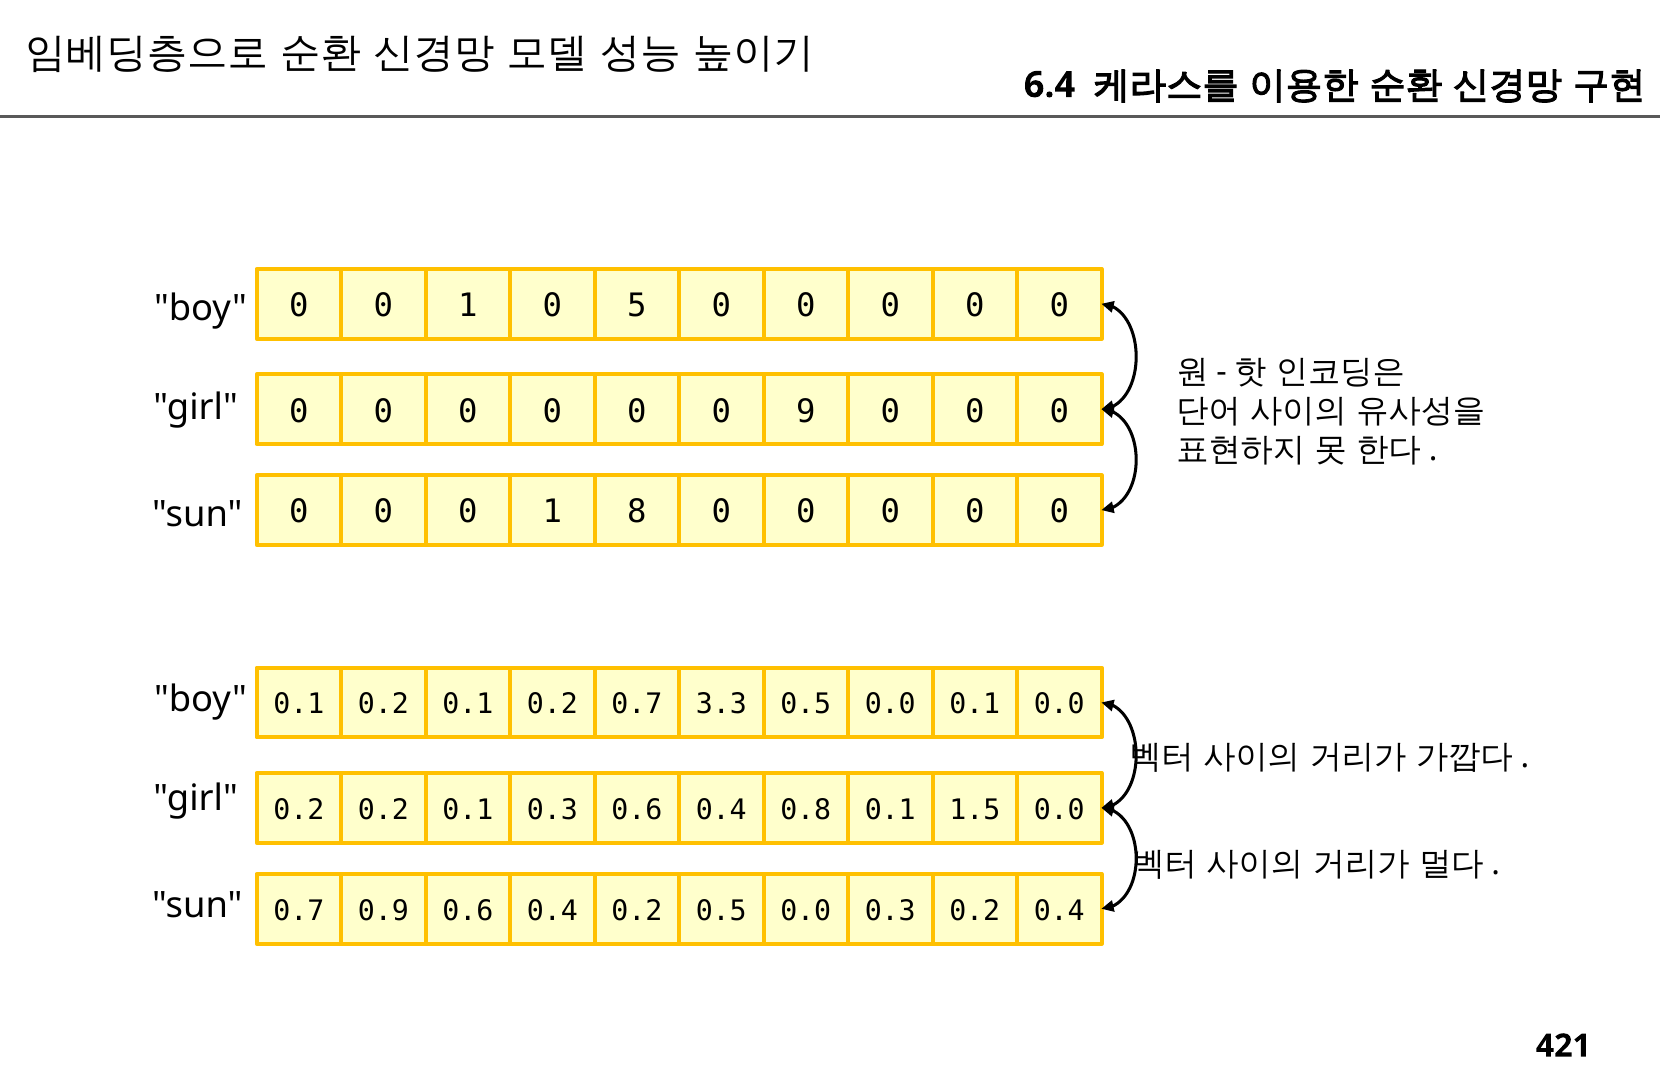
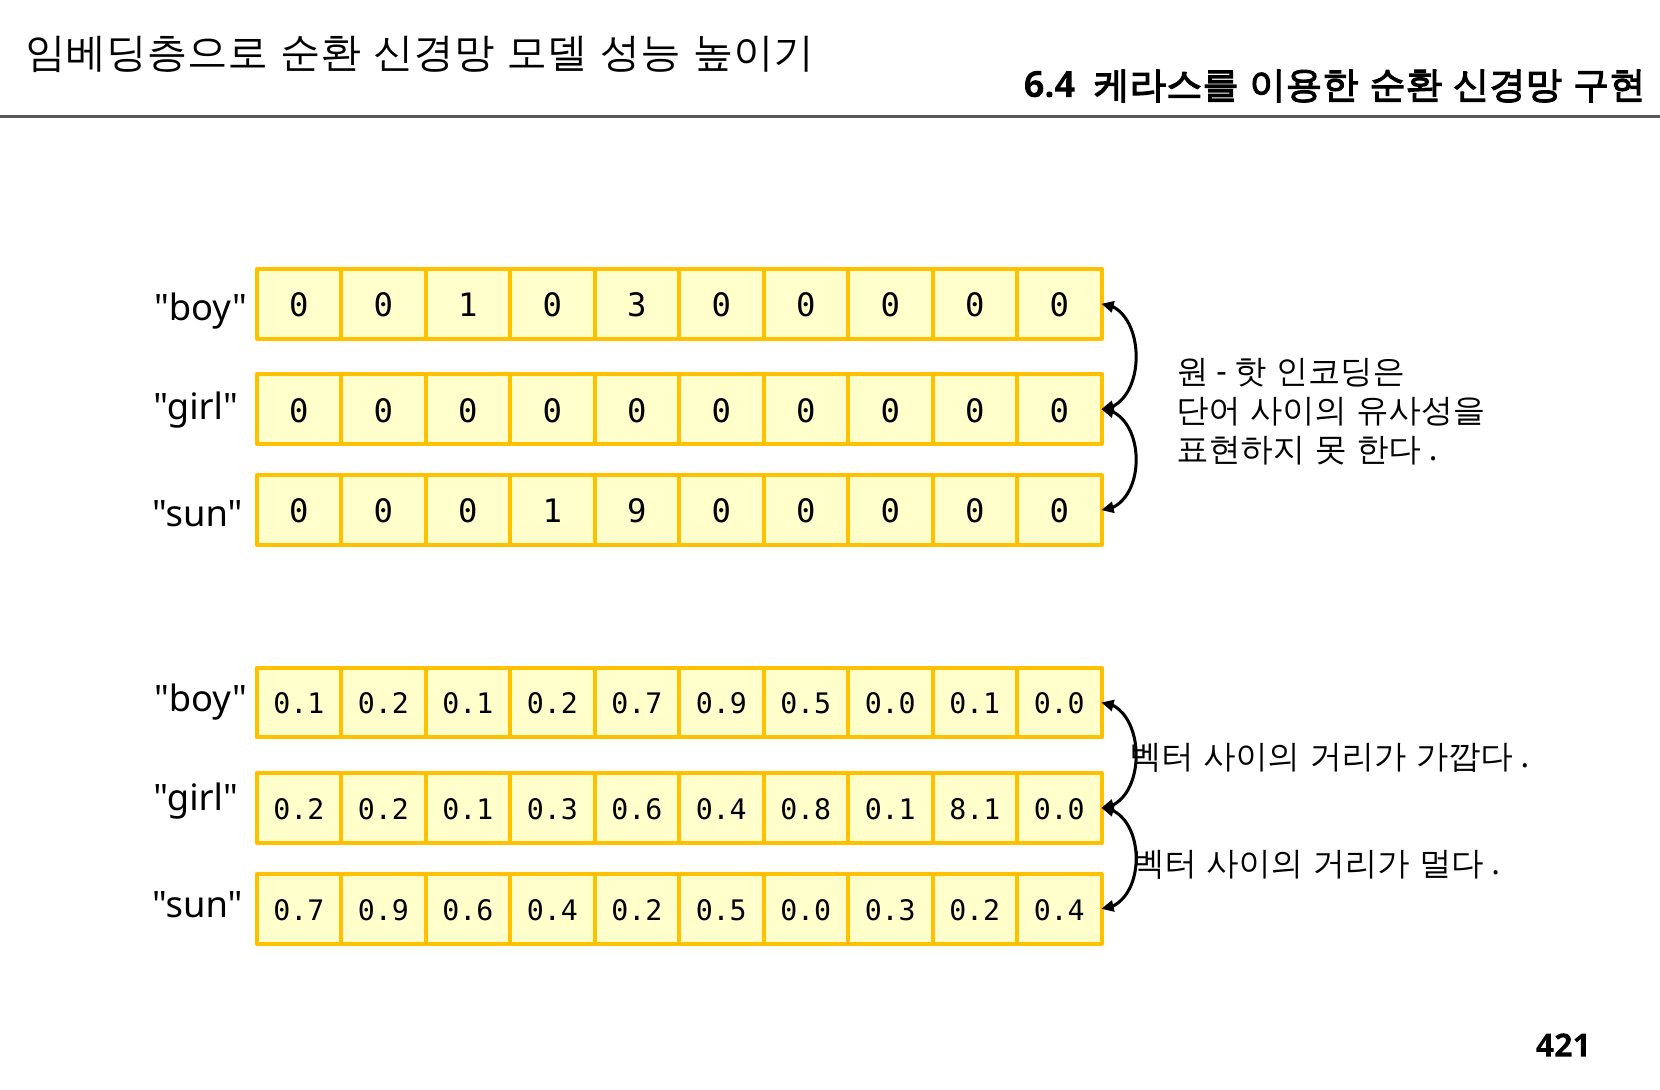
5: 5 -> 3 (637, 306)
9: 9 -> 0 (806, 412)
8: 8 -> 9 (637, 512)
0.2 0.7 3.3: 3.3 -> 0.9 (721, 705)
1.5: 1.5 -> 8.1 (975, 810)
